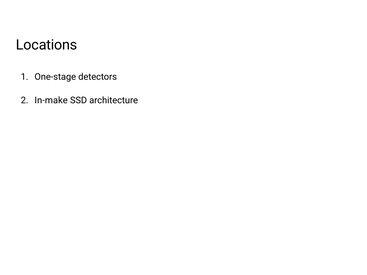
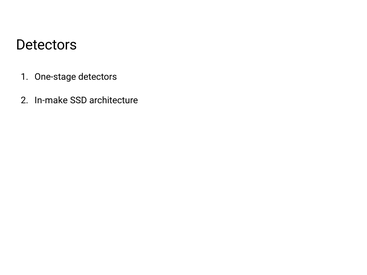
Locations: Locations -> Detectors (47, 45)
